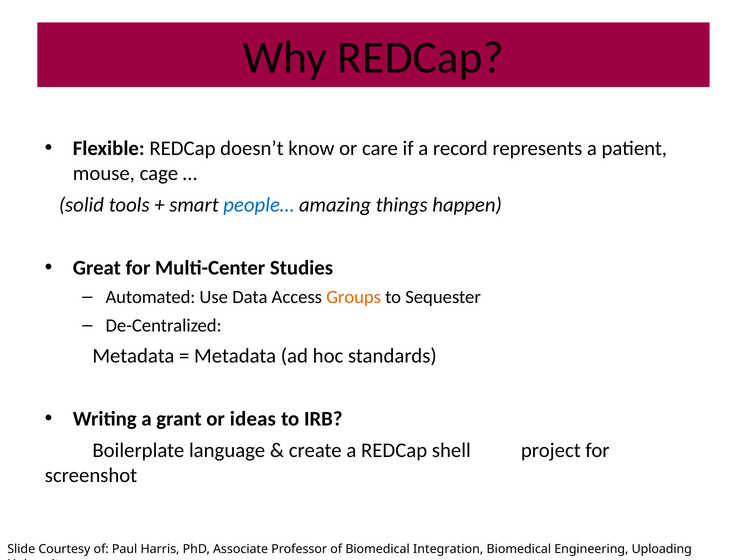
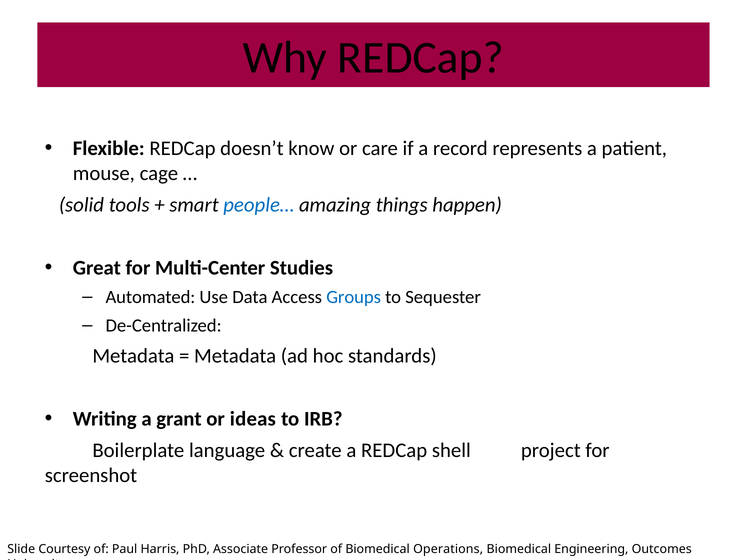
Groups colour: orange -> blue (354, 297)
Integration: Integration -> Operations (448, 550)
Uploading: Uploading -> Outcomes (662, 550)
